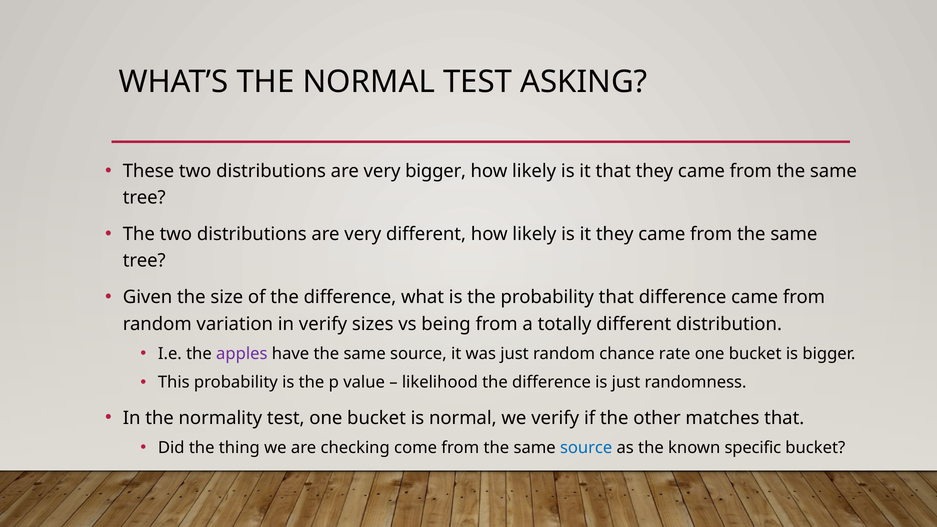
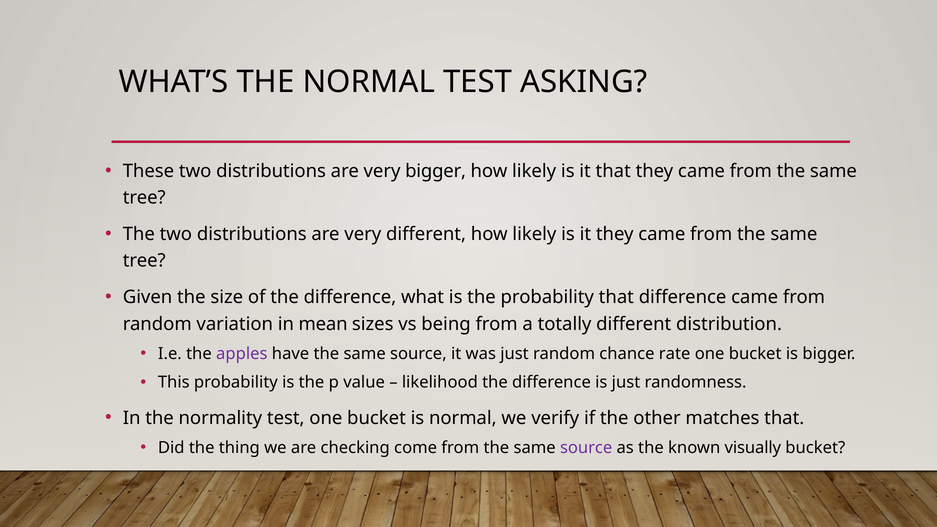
in verify: verify -> mean (323, 324)
source colour: blue -> purple (586, 448)
specific: specific -> visually (753, 448)
